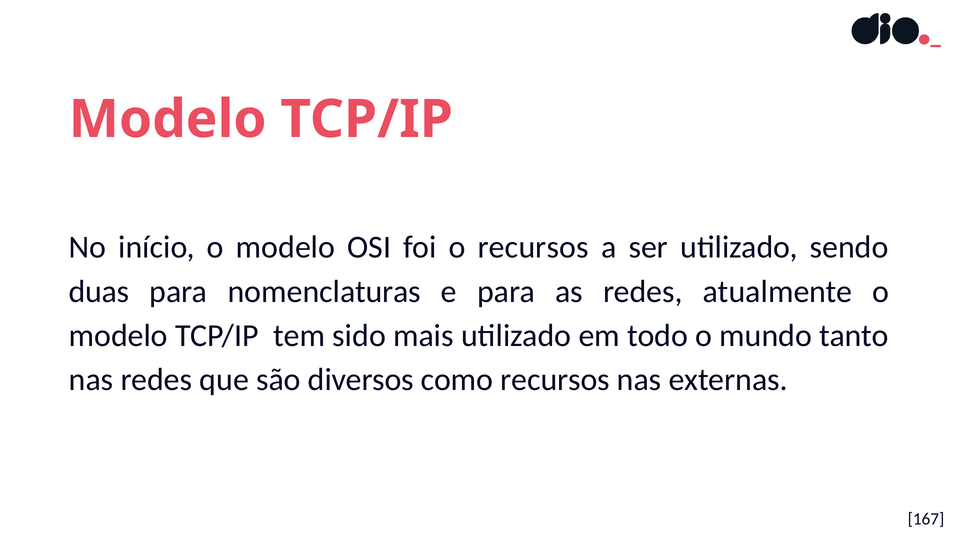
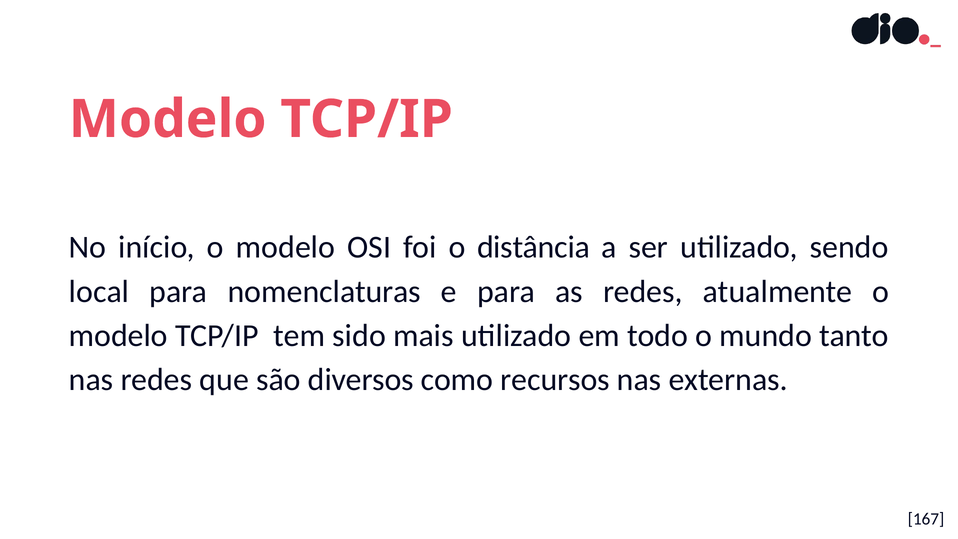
o recursos: recursos -> distância (533, 247)
duas: duas -> local (99, 291)
